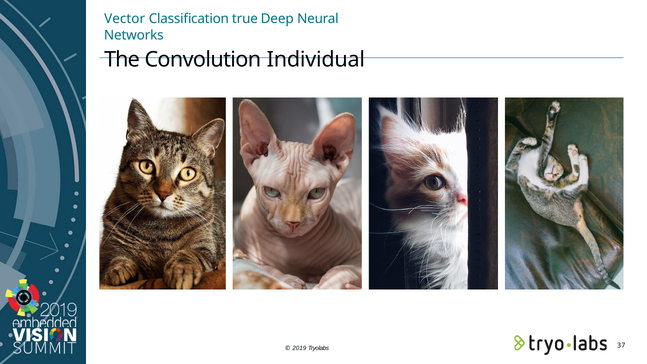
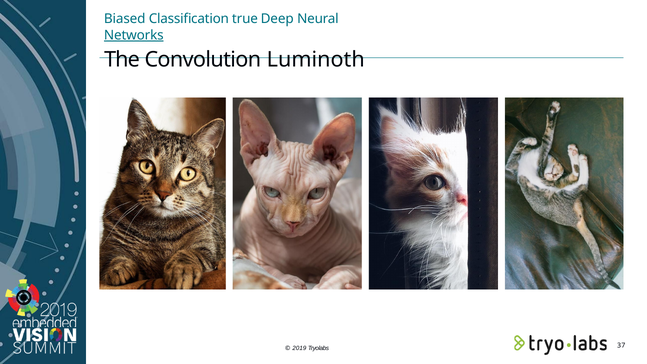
Vector: Vector -> Biased (125, 19)
Networks underline: none -> present (134, 35)
Individual: Individual -> Luminoth (316, 60)
